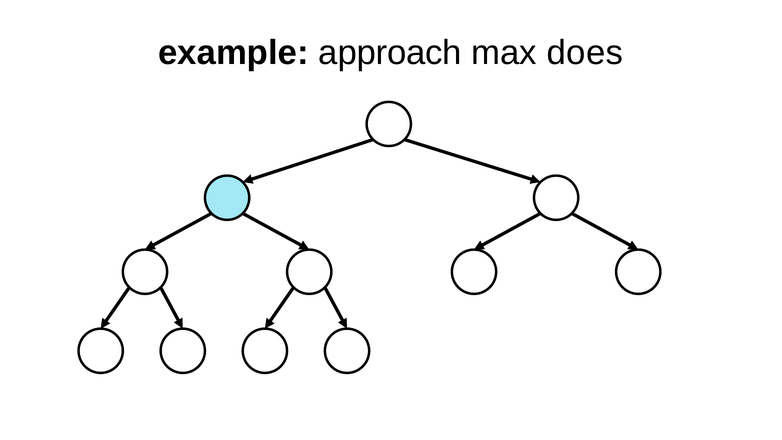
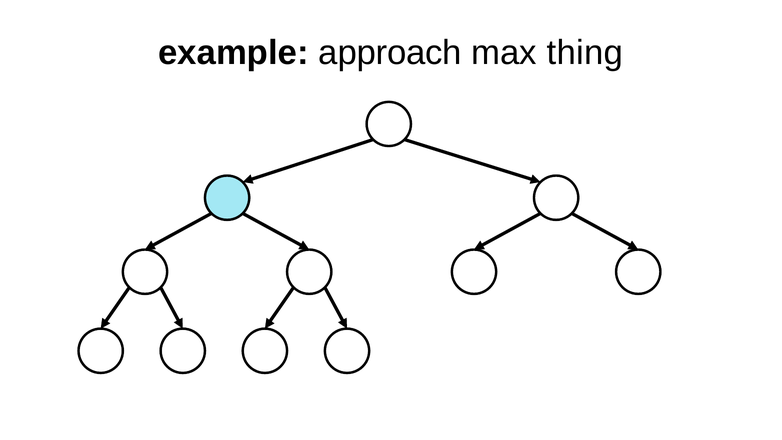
does: does -> thing (585, 53)
